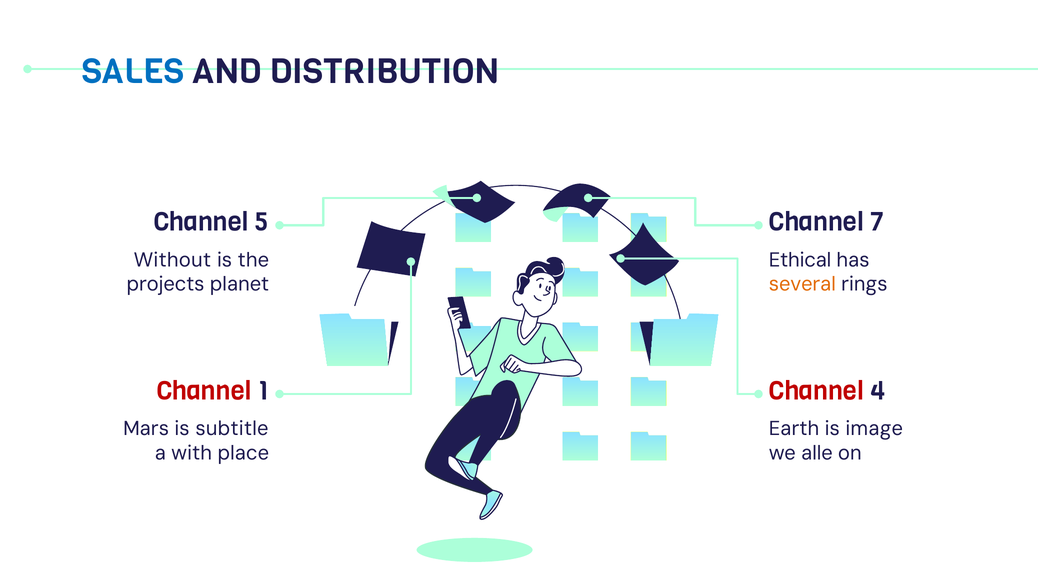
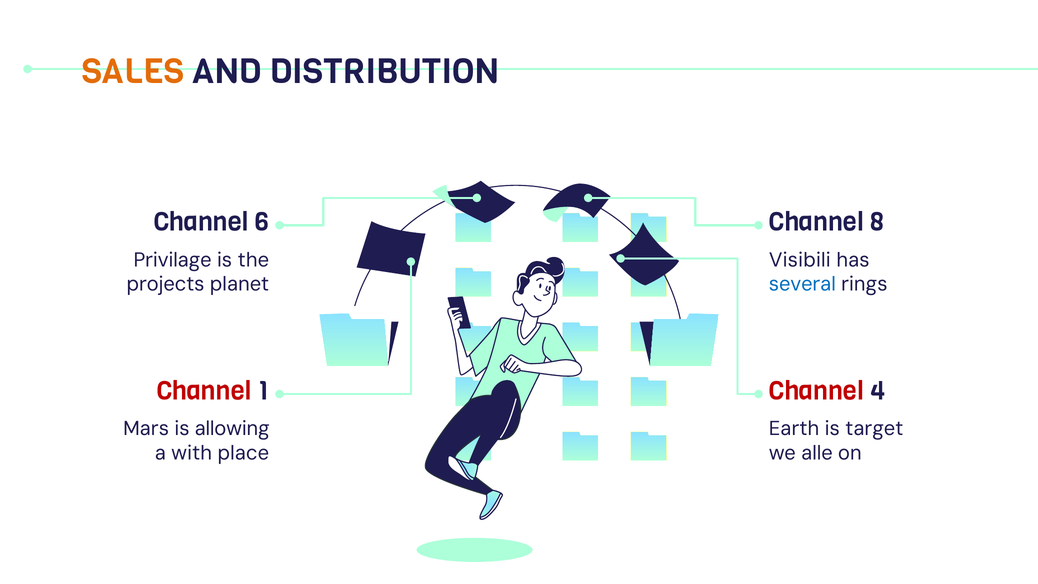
SALES colour: blue -> orange (133, 72)
5: 5 -> 6 (262, 222)
7: 7 -> 8 (877, 222)
Without: Without -> Privilage (173, 260)
Ethical: Ethical -> Visibili (800, 260)
several colour: orange -> blue (802, 284)
subtitle: subtitle -> allowing (232, 429)
image: image -> target (874, 429)
